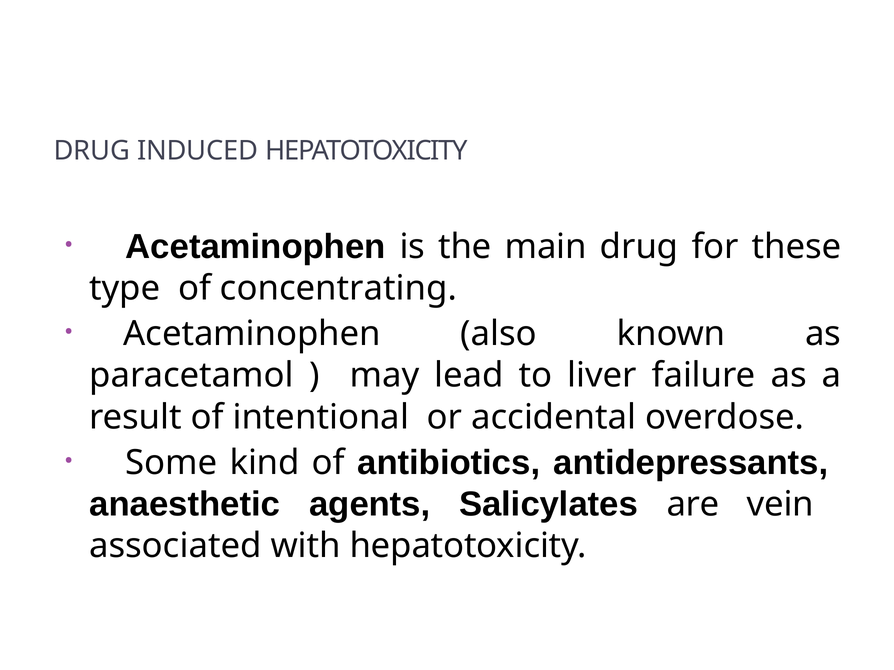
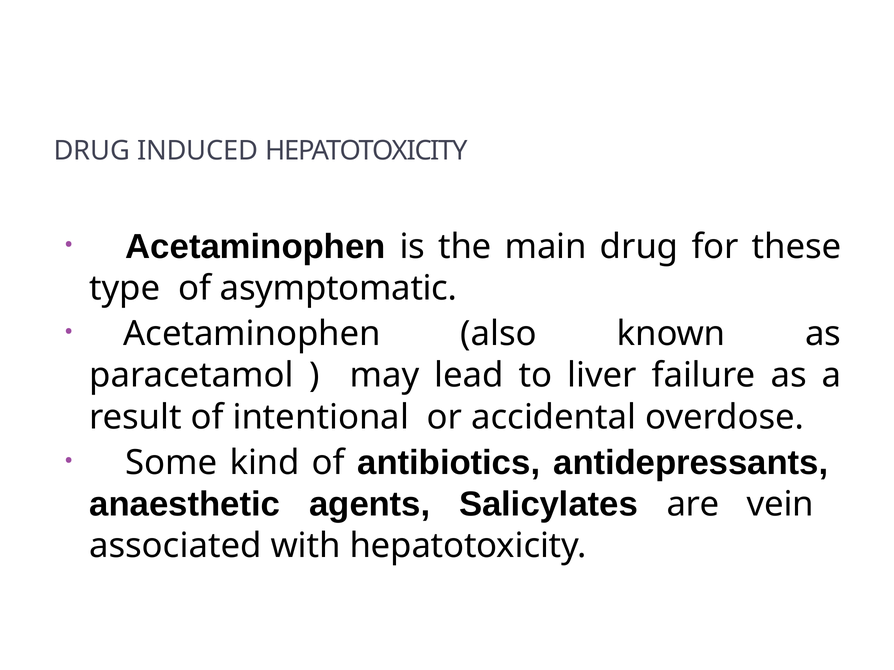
concentrating: concentrating -> asymptomatic (339, 289)
